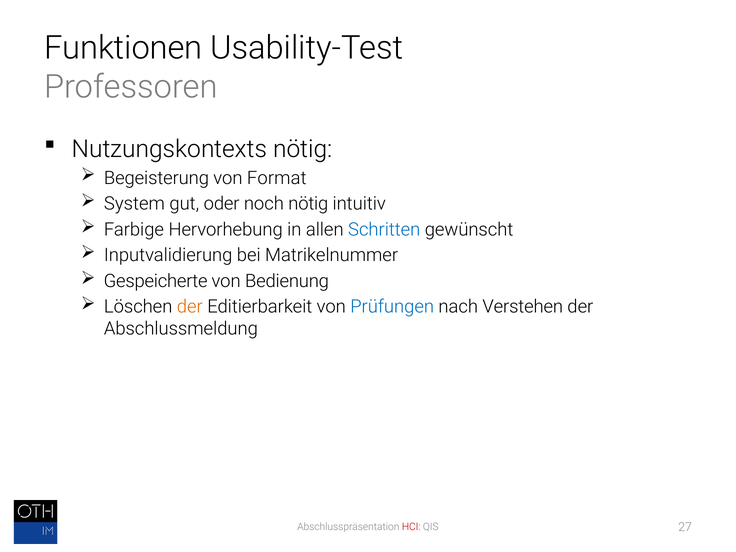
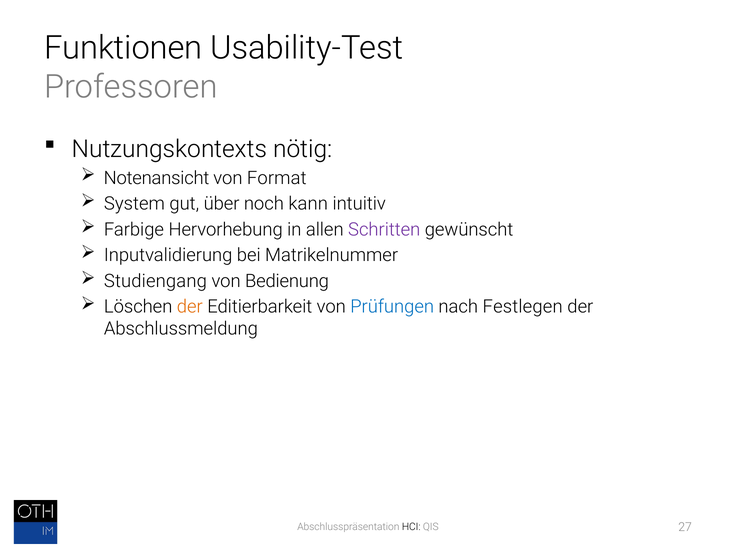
Begeisterung: Begeisterung -> Notenansicht (157, 178)
oder: oder -> über (222, 204)
noch nötig: nötig -> kann (308, 204)
Schritten colour: blue -> purple (384, 229)
Gespeicherte: Gespeicherte -> Studiengang (155, 281)
Verstehen: Verstehen -> Festlegen (523, 307)
HCI colour: red -> black (411, 527)
